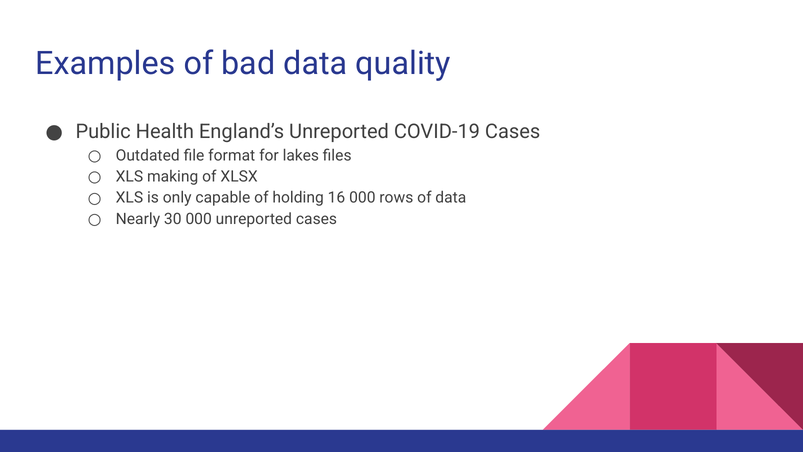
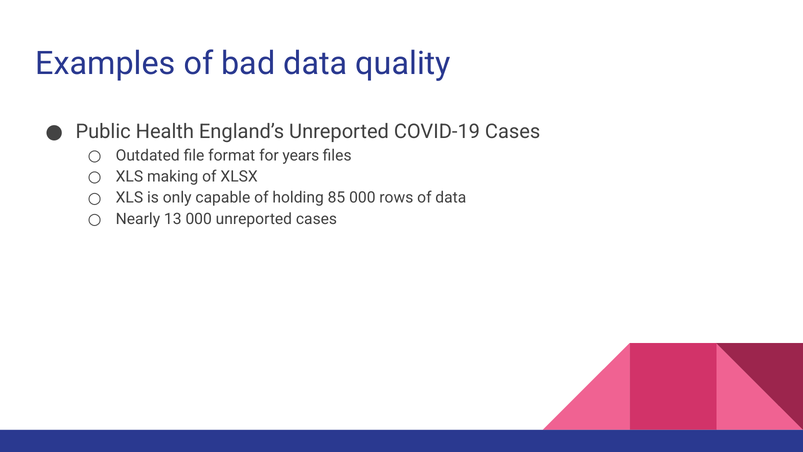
lakes: lakes -> years (301, 155)
16: 16 -> 85 (337, 198)
30: 30 -> 13 (173, 219)
